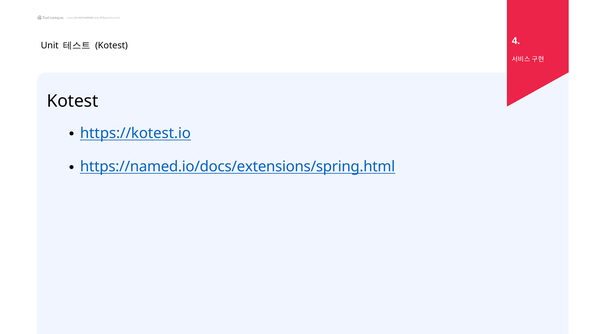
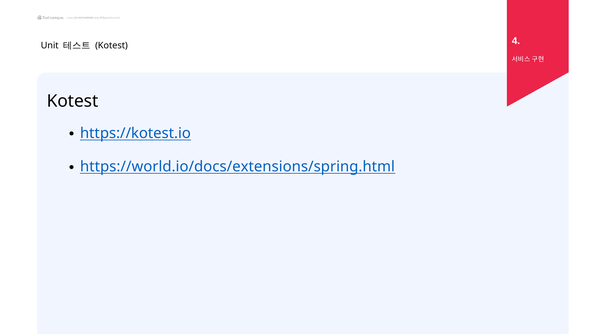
https://named.io/docs/extensions/spring.html: https://named.io/docs/extensions/spring.html -> https://world.io/docs/extensions/spring.html (237, 166)
